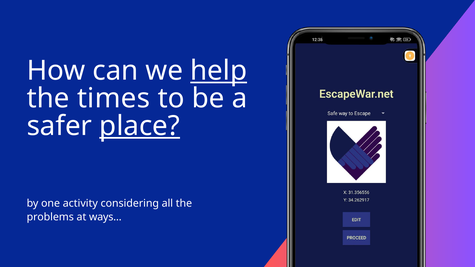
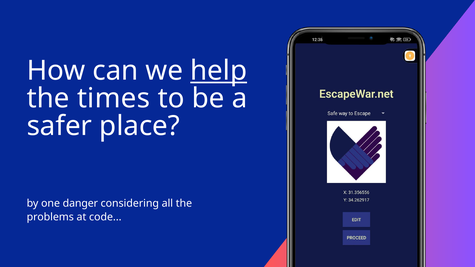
place underline: present -> none (140, 126)
activity: activity -> danger (80, 204)
ways: ways -> code (105, 217)
